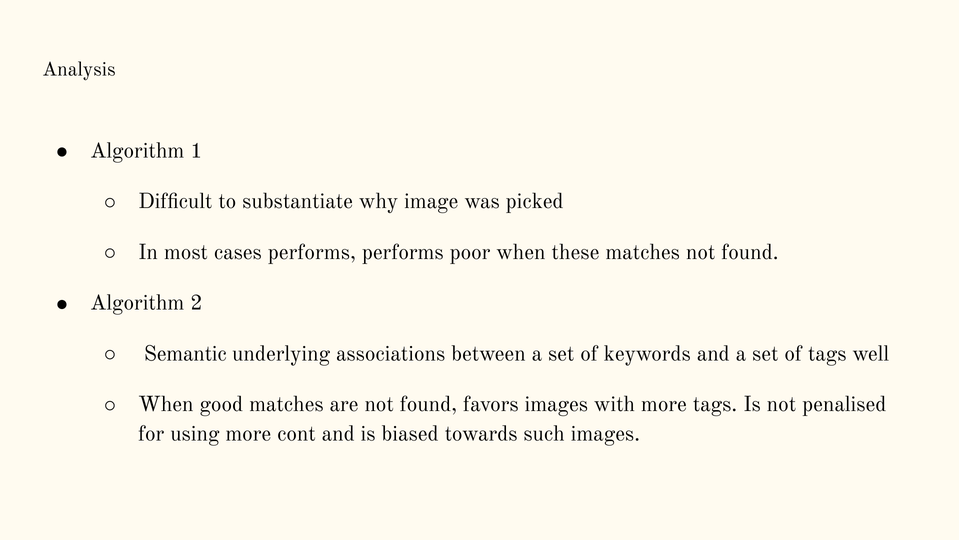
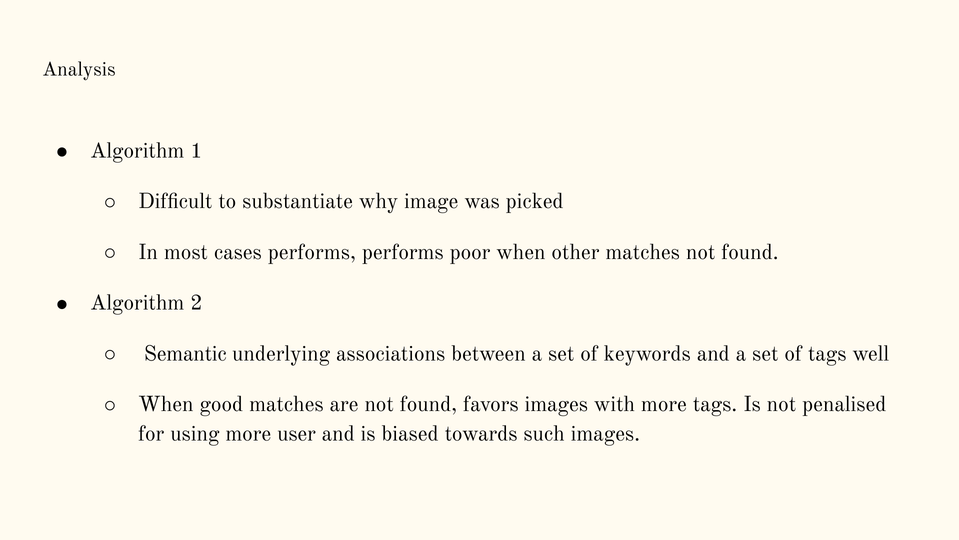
these: these -> other (575, 252)
cont: cont -> user (297, 433)
